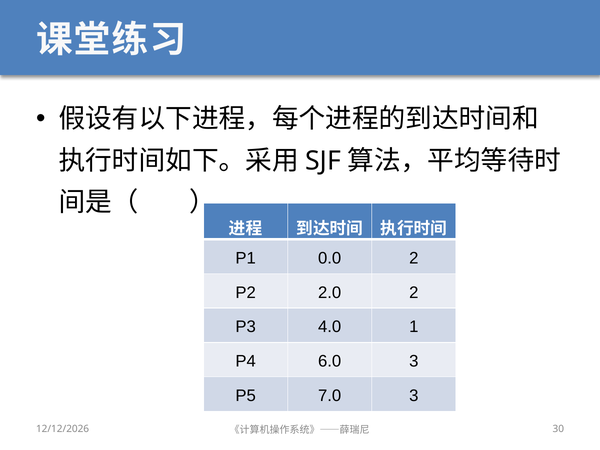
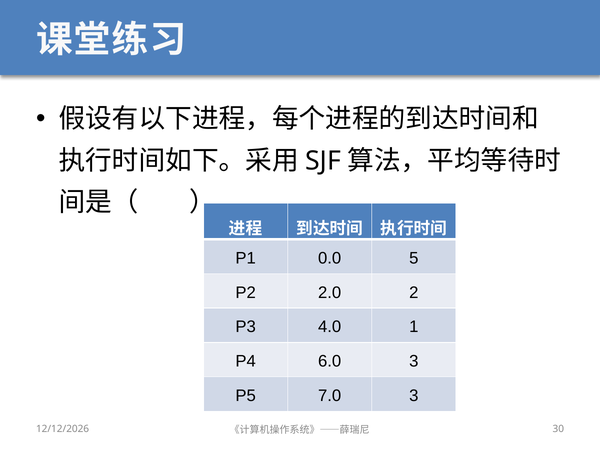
0.0 2: 2 -> 5 (414, 258)
